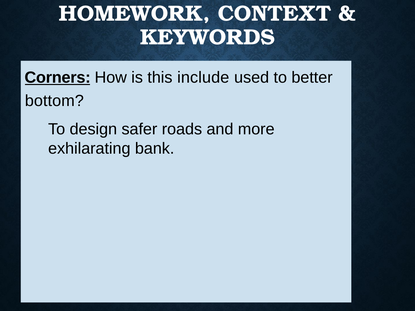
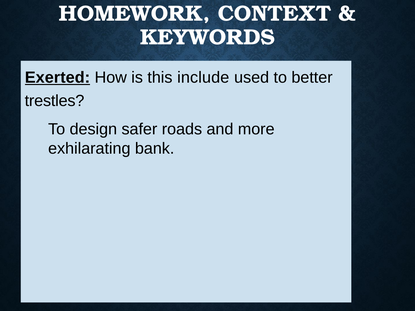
Corners: Corners -> Exerted (58, 78)
bottom: bottom -> trestles (55, 101)
